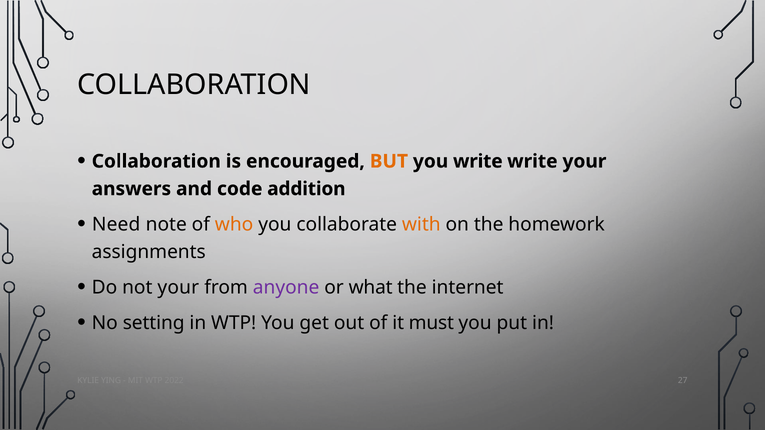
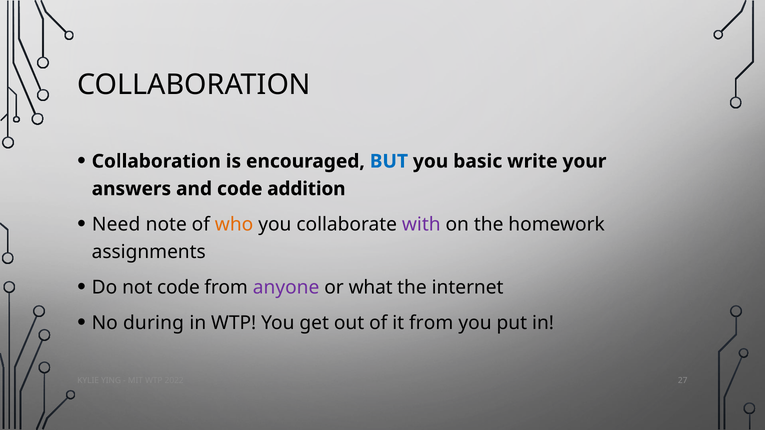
BUT colour: orange -> blue (389, 161)
you write: write -> basic (478, 161)
with colour: orange -> purple (421, 224)
not your: your -> code (178, 288)
setting: setting -> during (154, 323)
it must: must -> from (431, 323)
